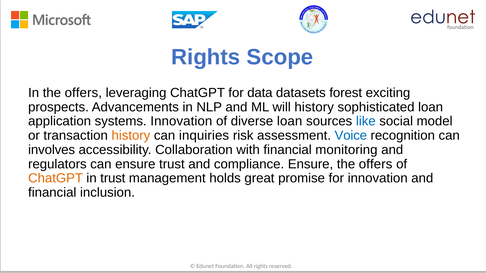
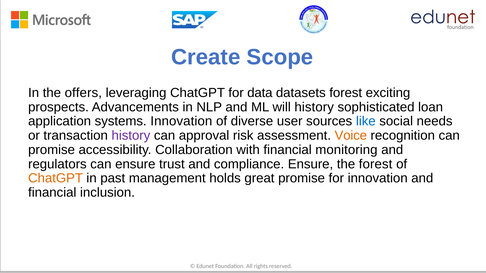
Rights: Rights -> Create (206, 57)
diverse loan: loan -> user (290, 121)
model: model -> needs (435, 121)
history colour: orange -> purple (131, 136)
inquiries: inquiries -> approval (204, 136)
Voice colour: blue -> orange (351, 136)
involves: involves -> promise (52, 150)
offers: offers -> forest (376, 164)
in trust: trust -> past (113, 178)
